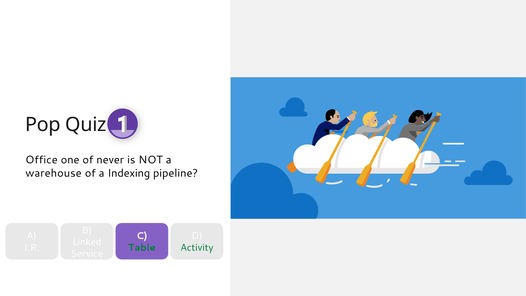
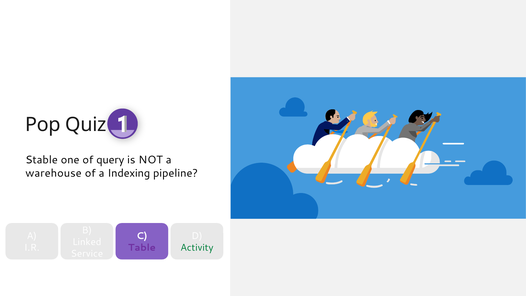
Office: Office -> Stable (42, 160)
never: never -> query (110, 160)
Table colour: green -> purple (142, 248)
